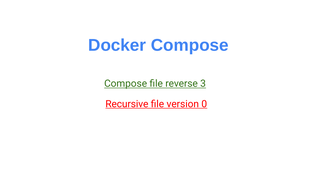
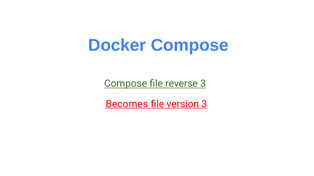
Recursive: Recursive -> Becomes (127, 104)
version 0: 0 -> 3 (204, 104)
